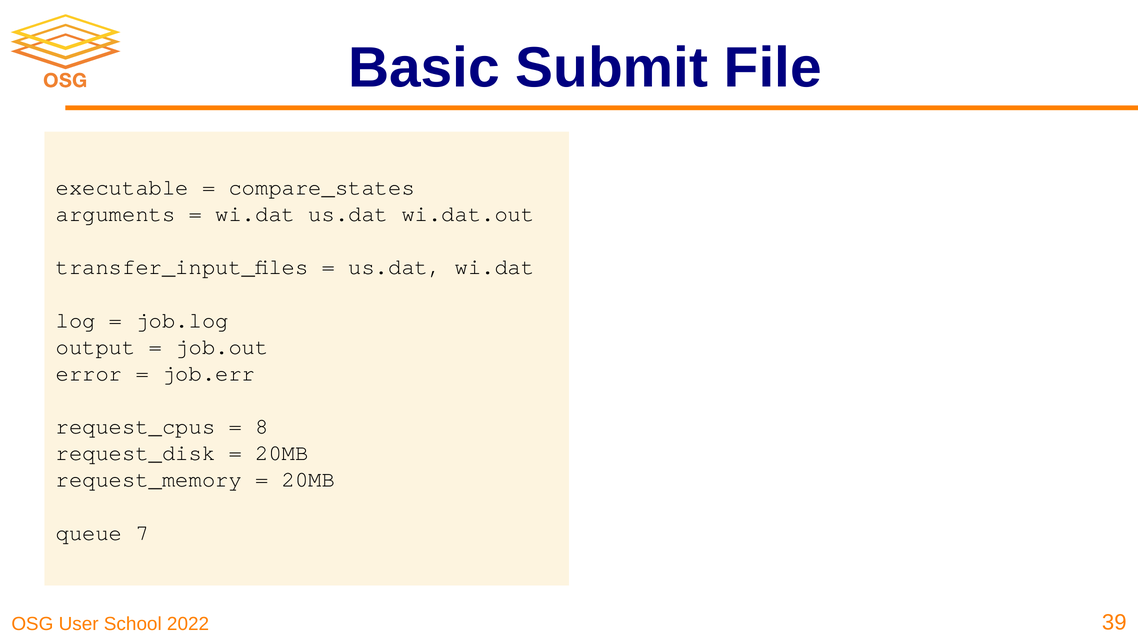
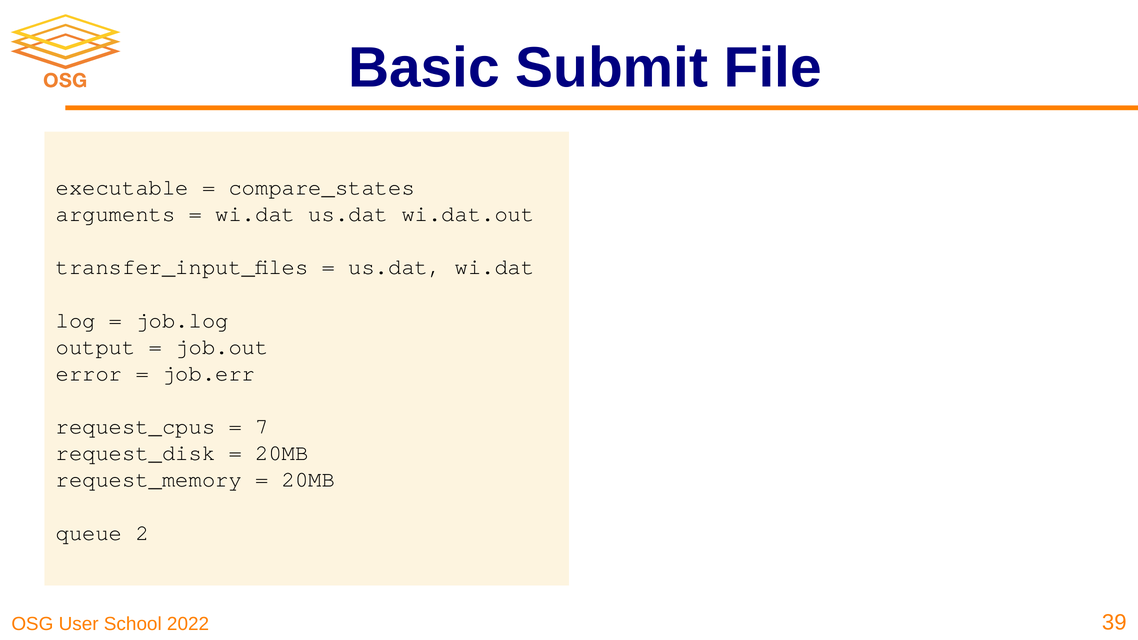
8: 8 -> 7 (262, 427)
7: 7 -> 2 (142, 533)
